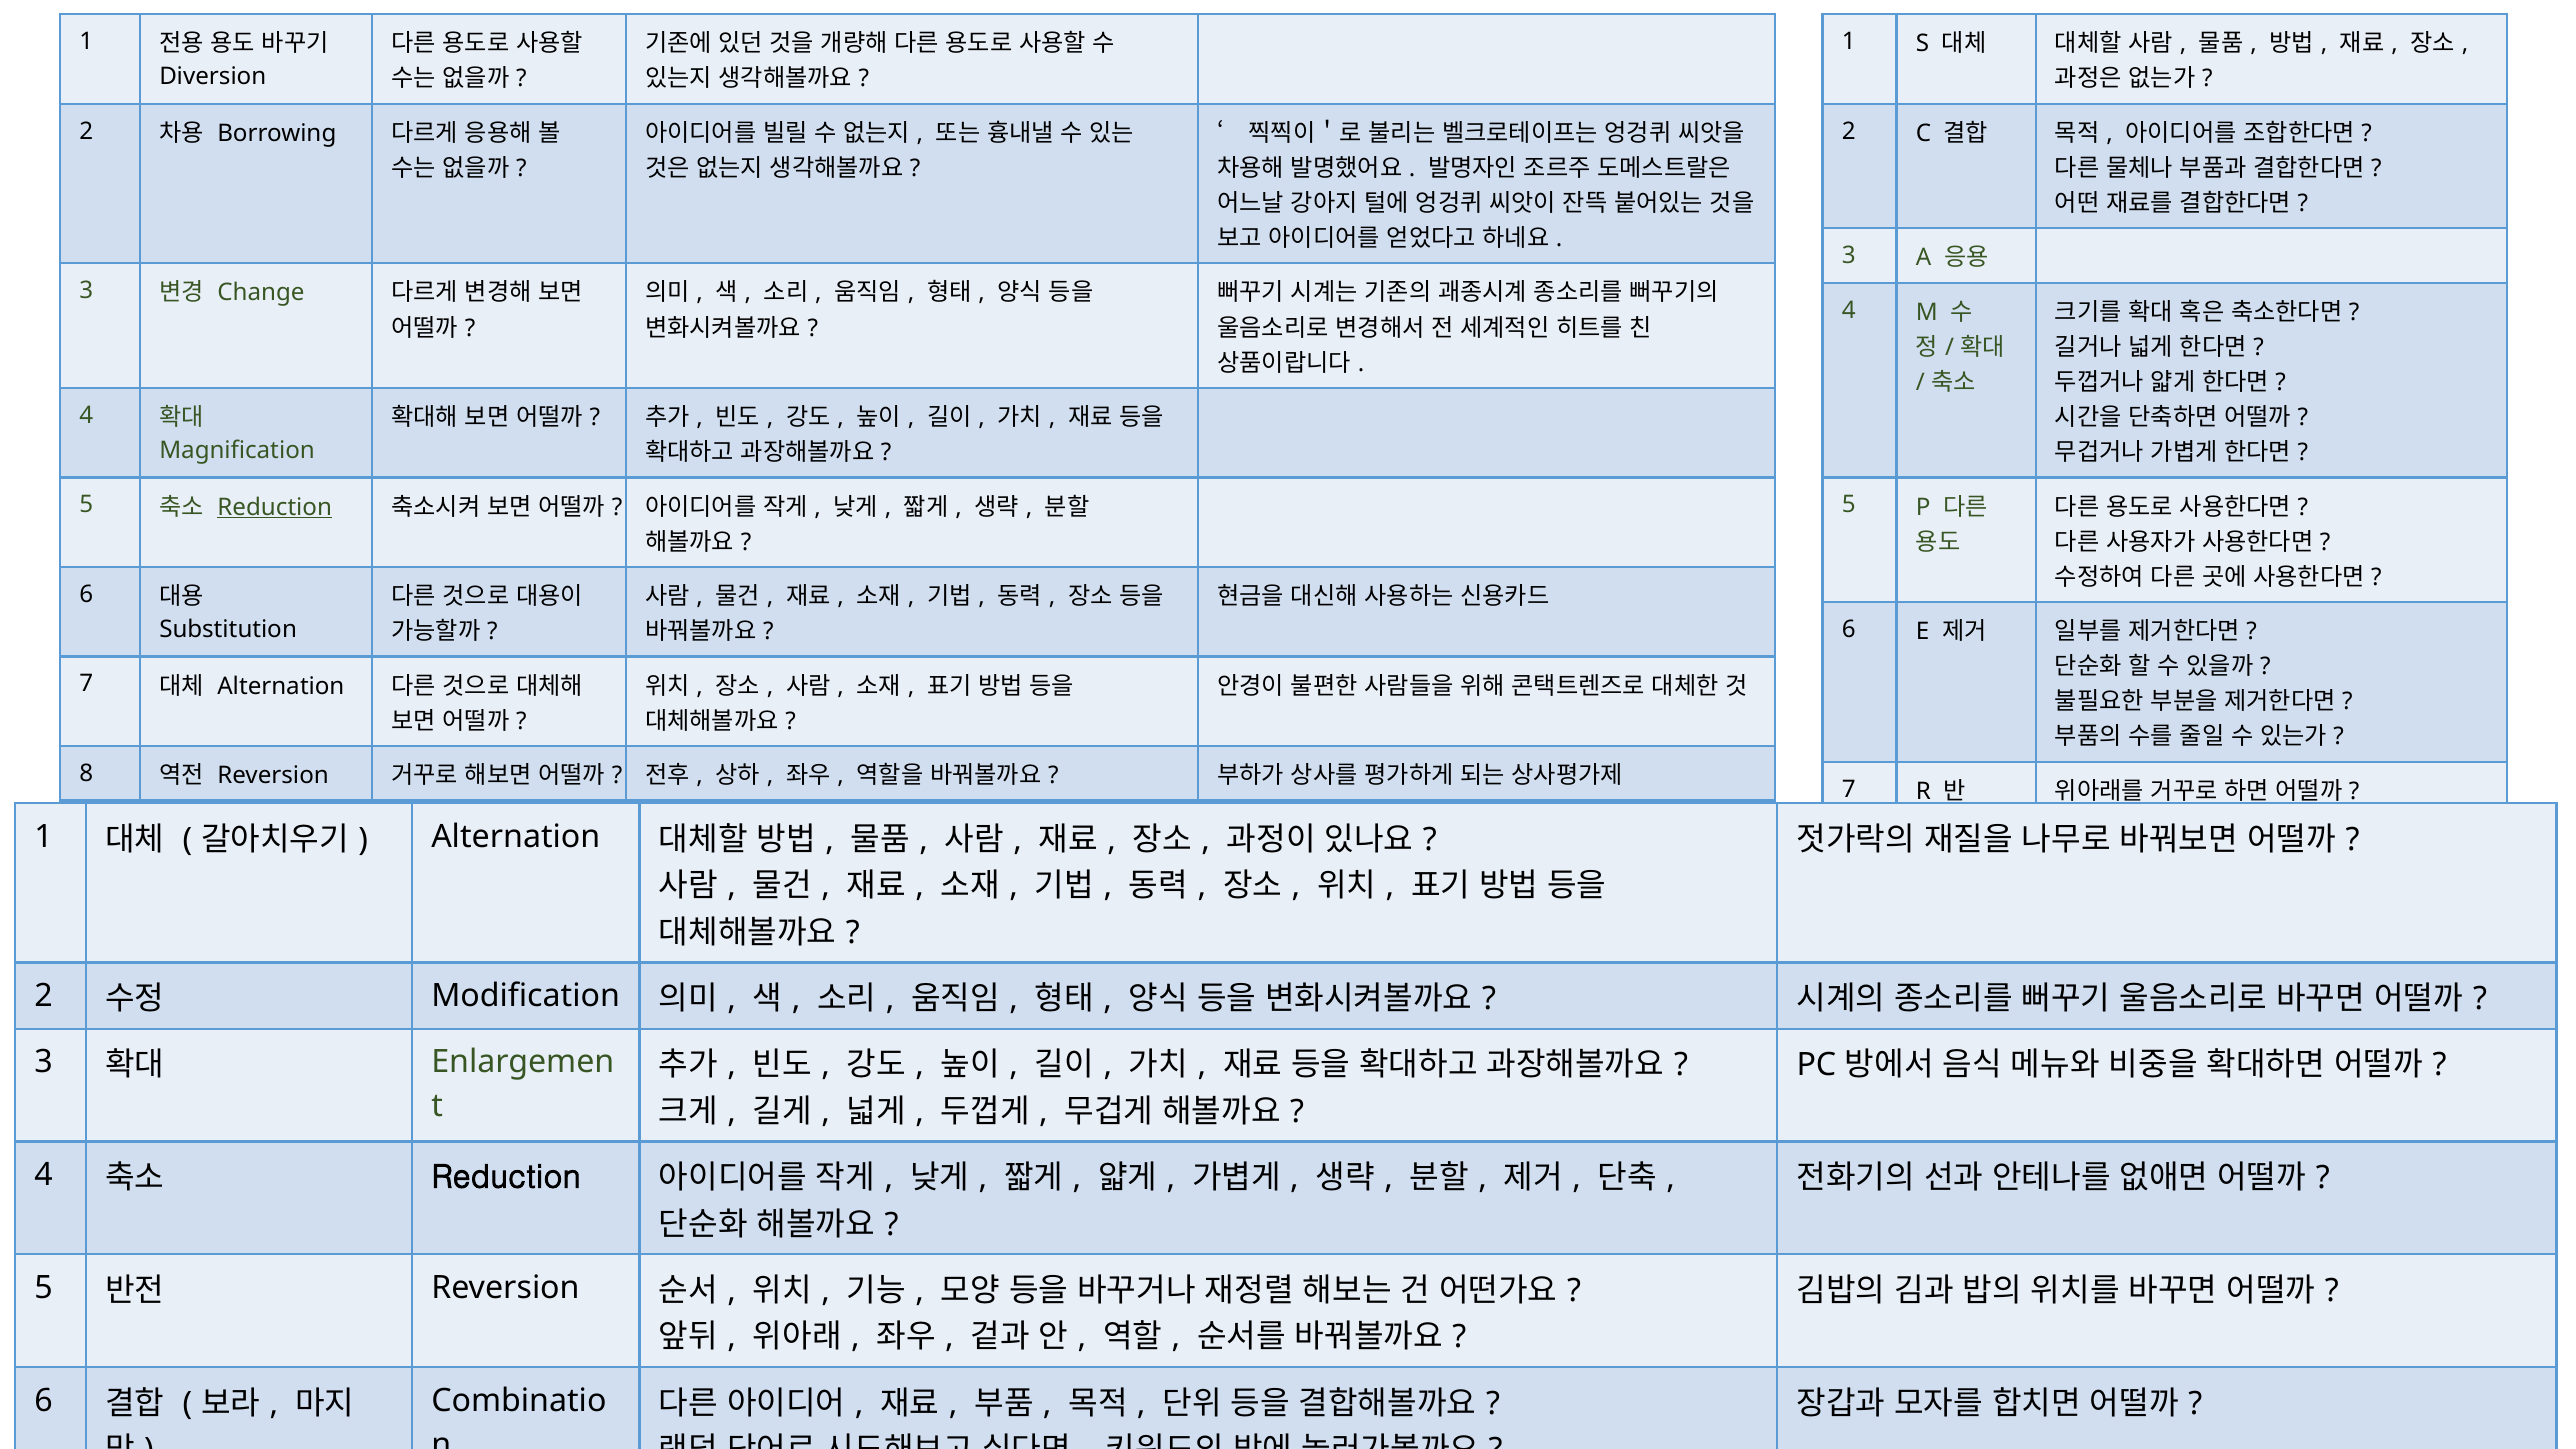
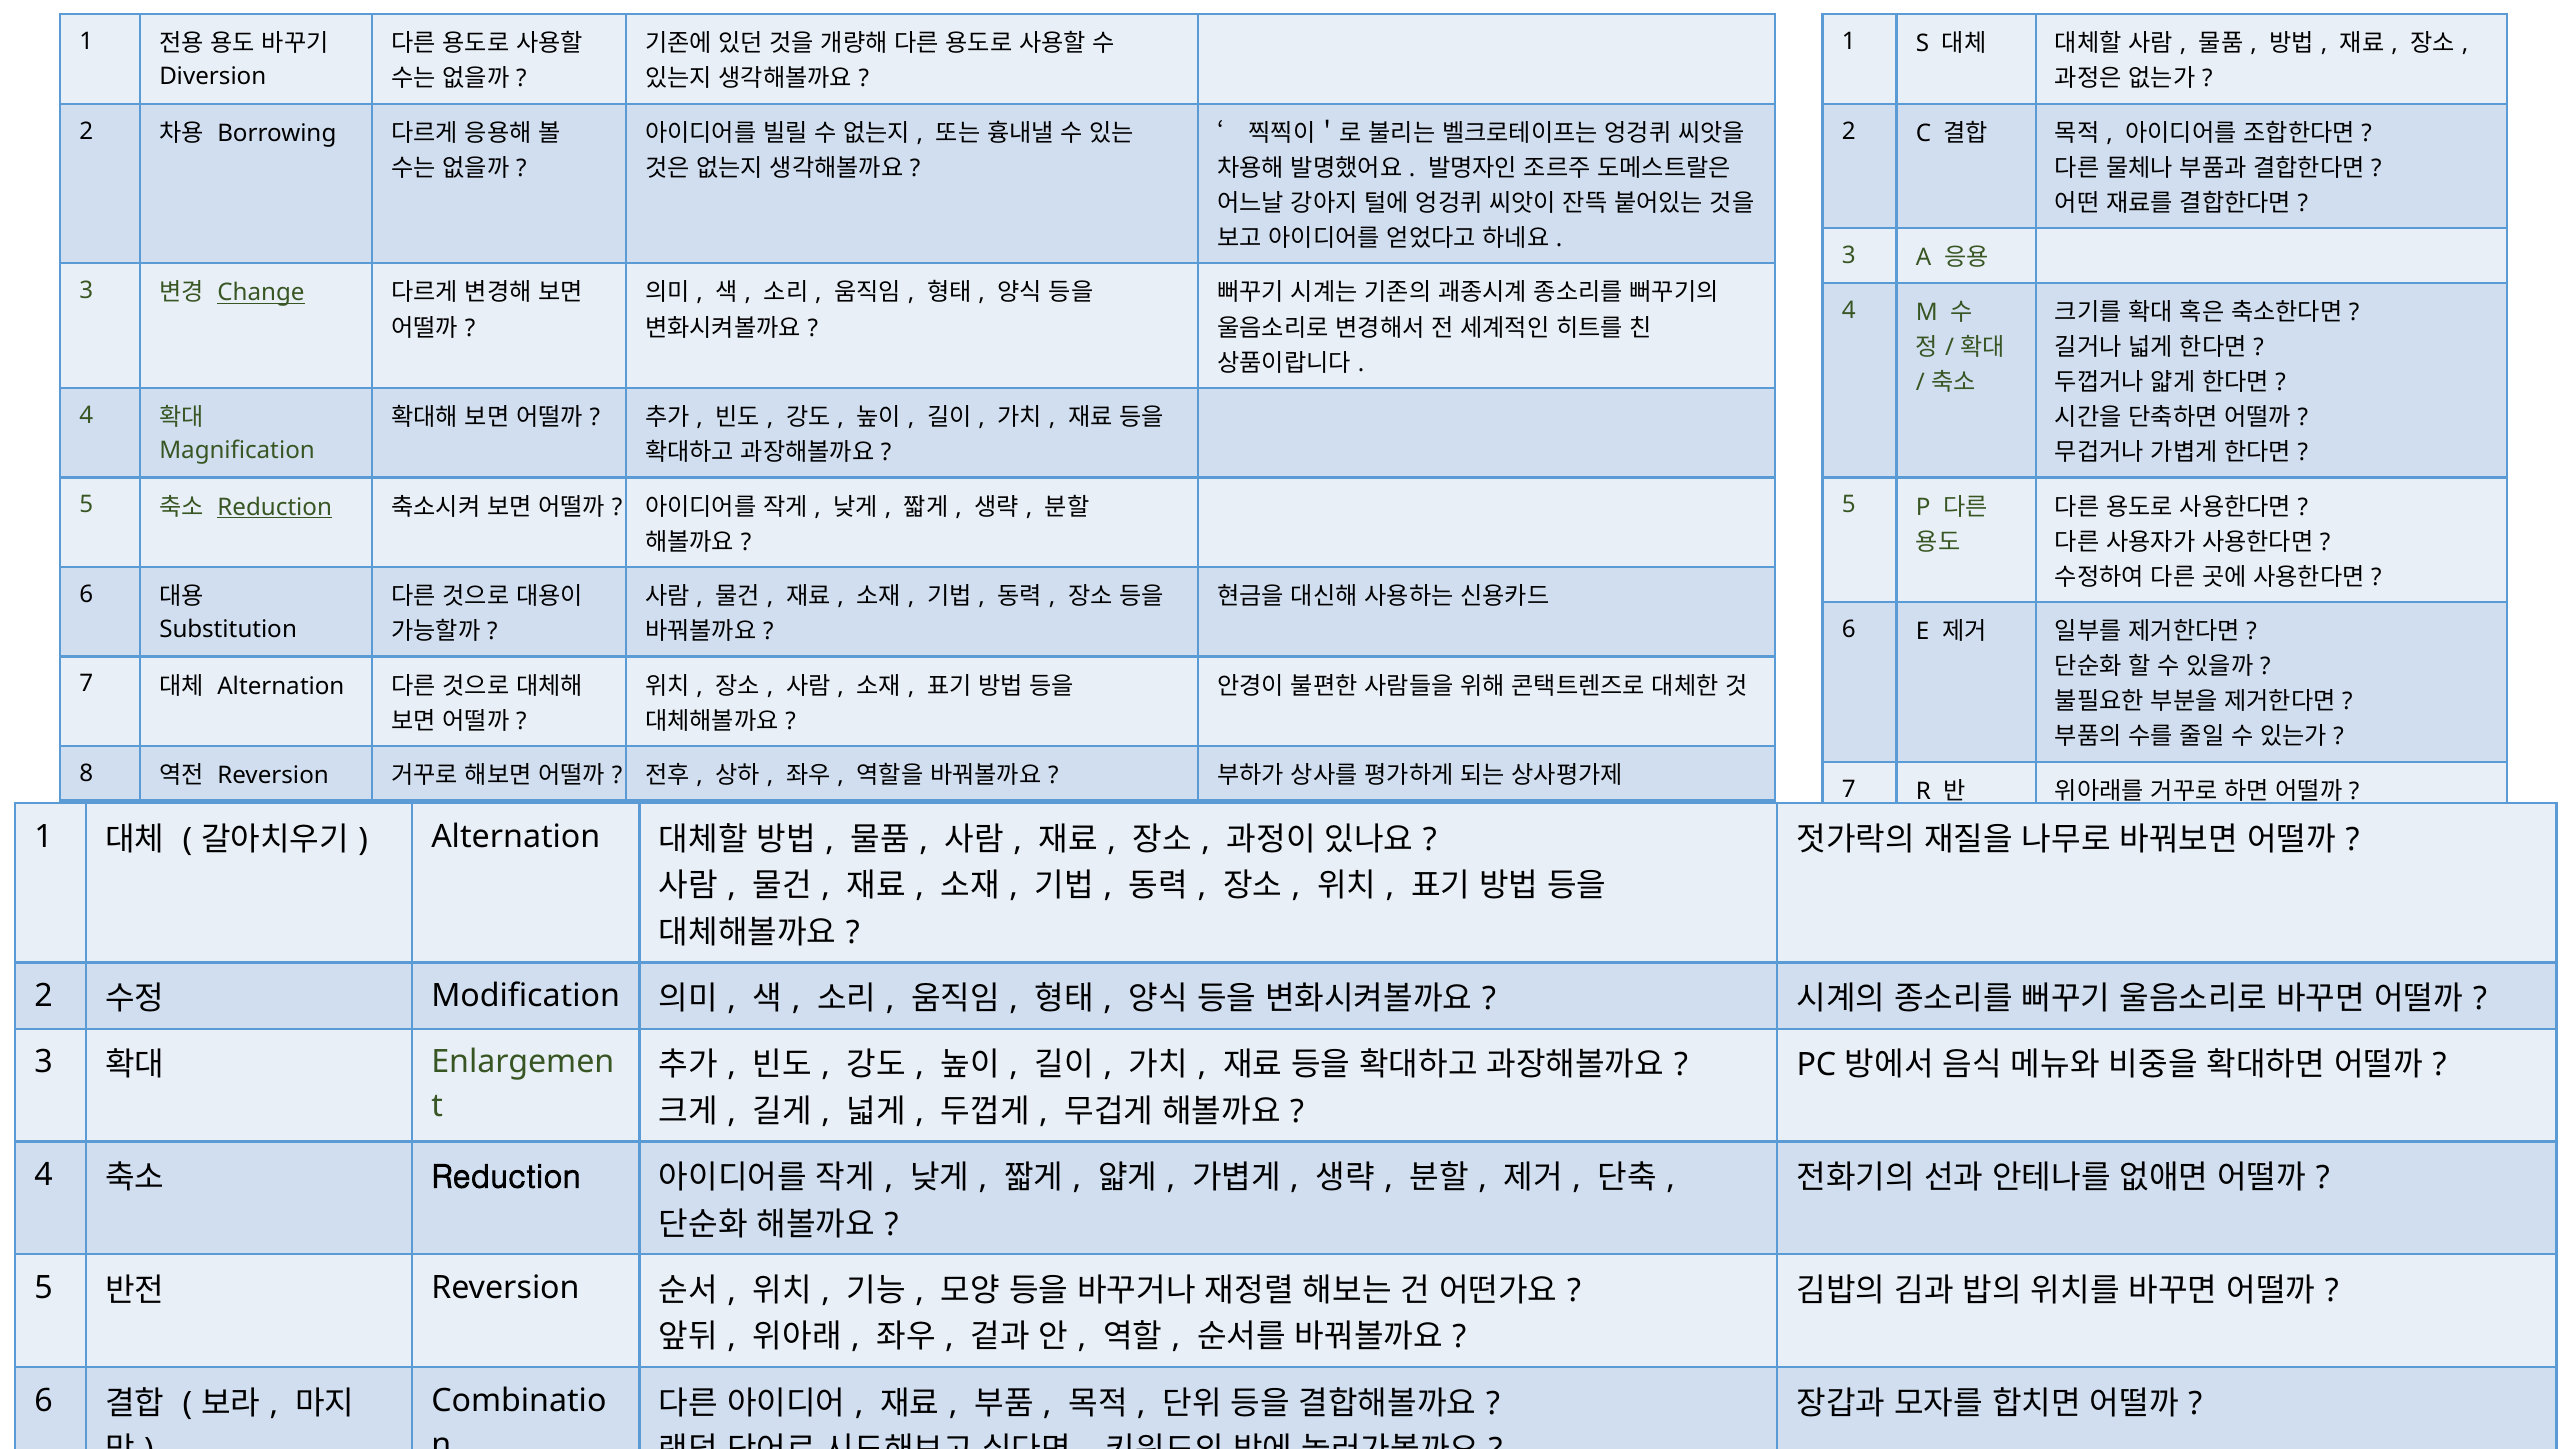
Change underline: none -> present (261, 293)
